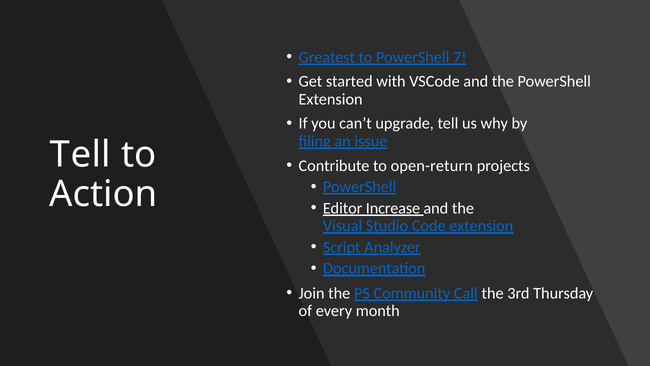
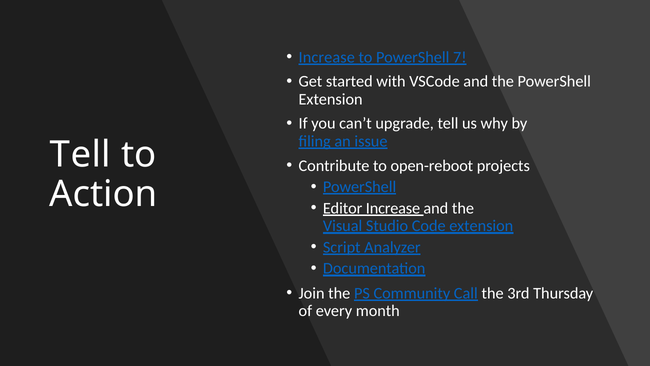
Greatest: Greatest -> Increase (327, 57)
open-return: open-return -> open-reboot (432, 166)
